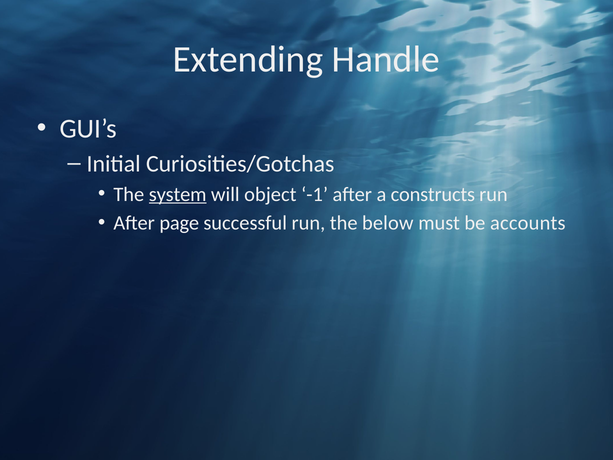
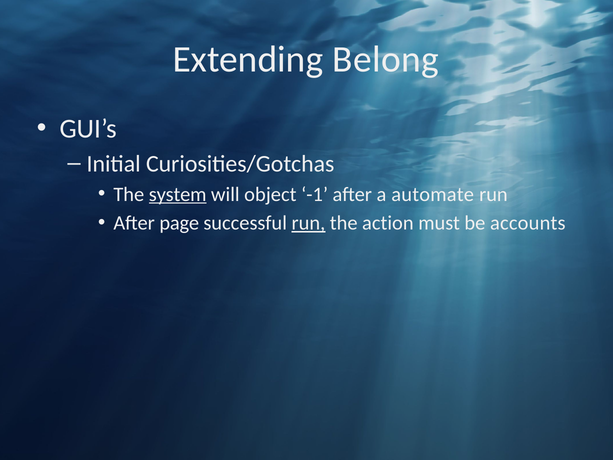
Handle: Handle -> Belong (386, 59)
constructs: constructs -> automate (433, 194)
run underline: none -> present (308, 223)
below: below -> action (388, 223)
